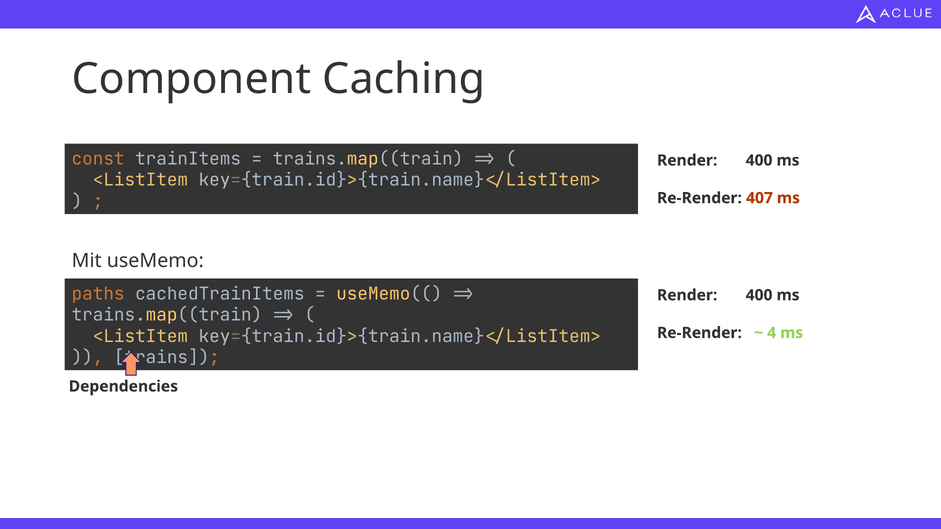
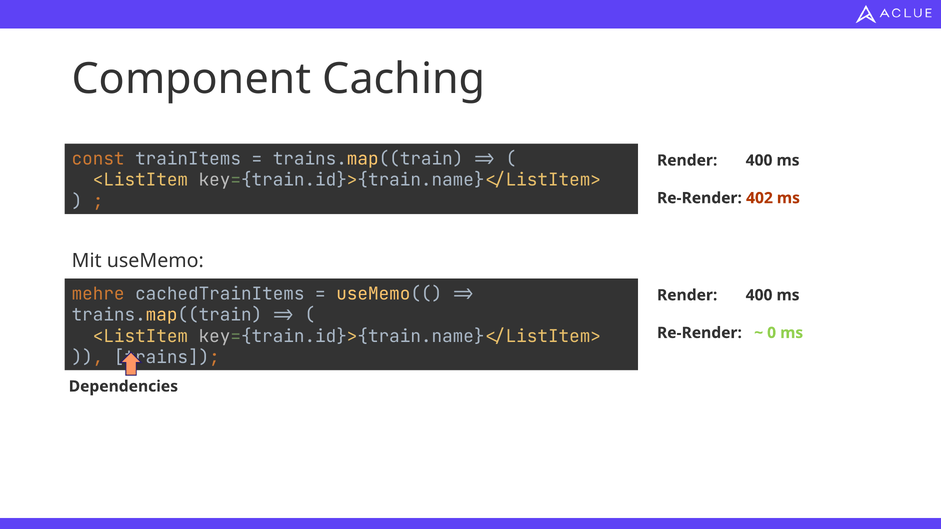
407: 407 -> 402 (759, 198)
paths: paths -> mehre (98, 294)
4: 4 -> 0 (772, 333)
